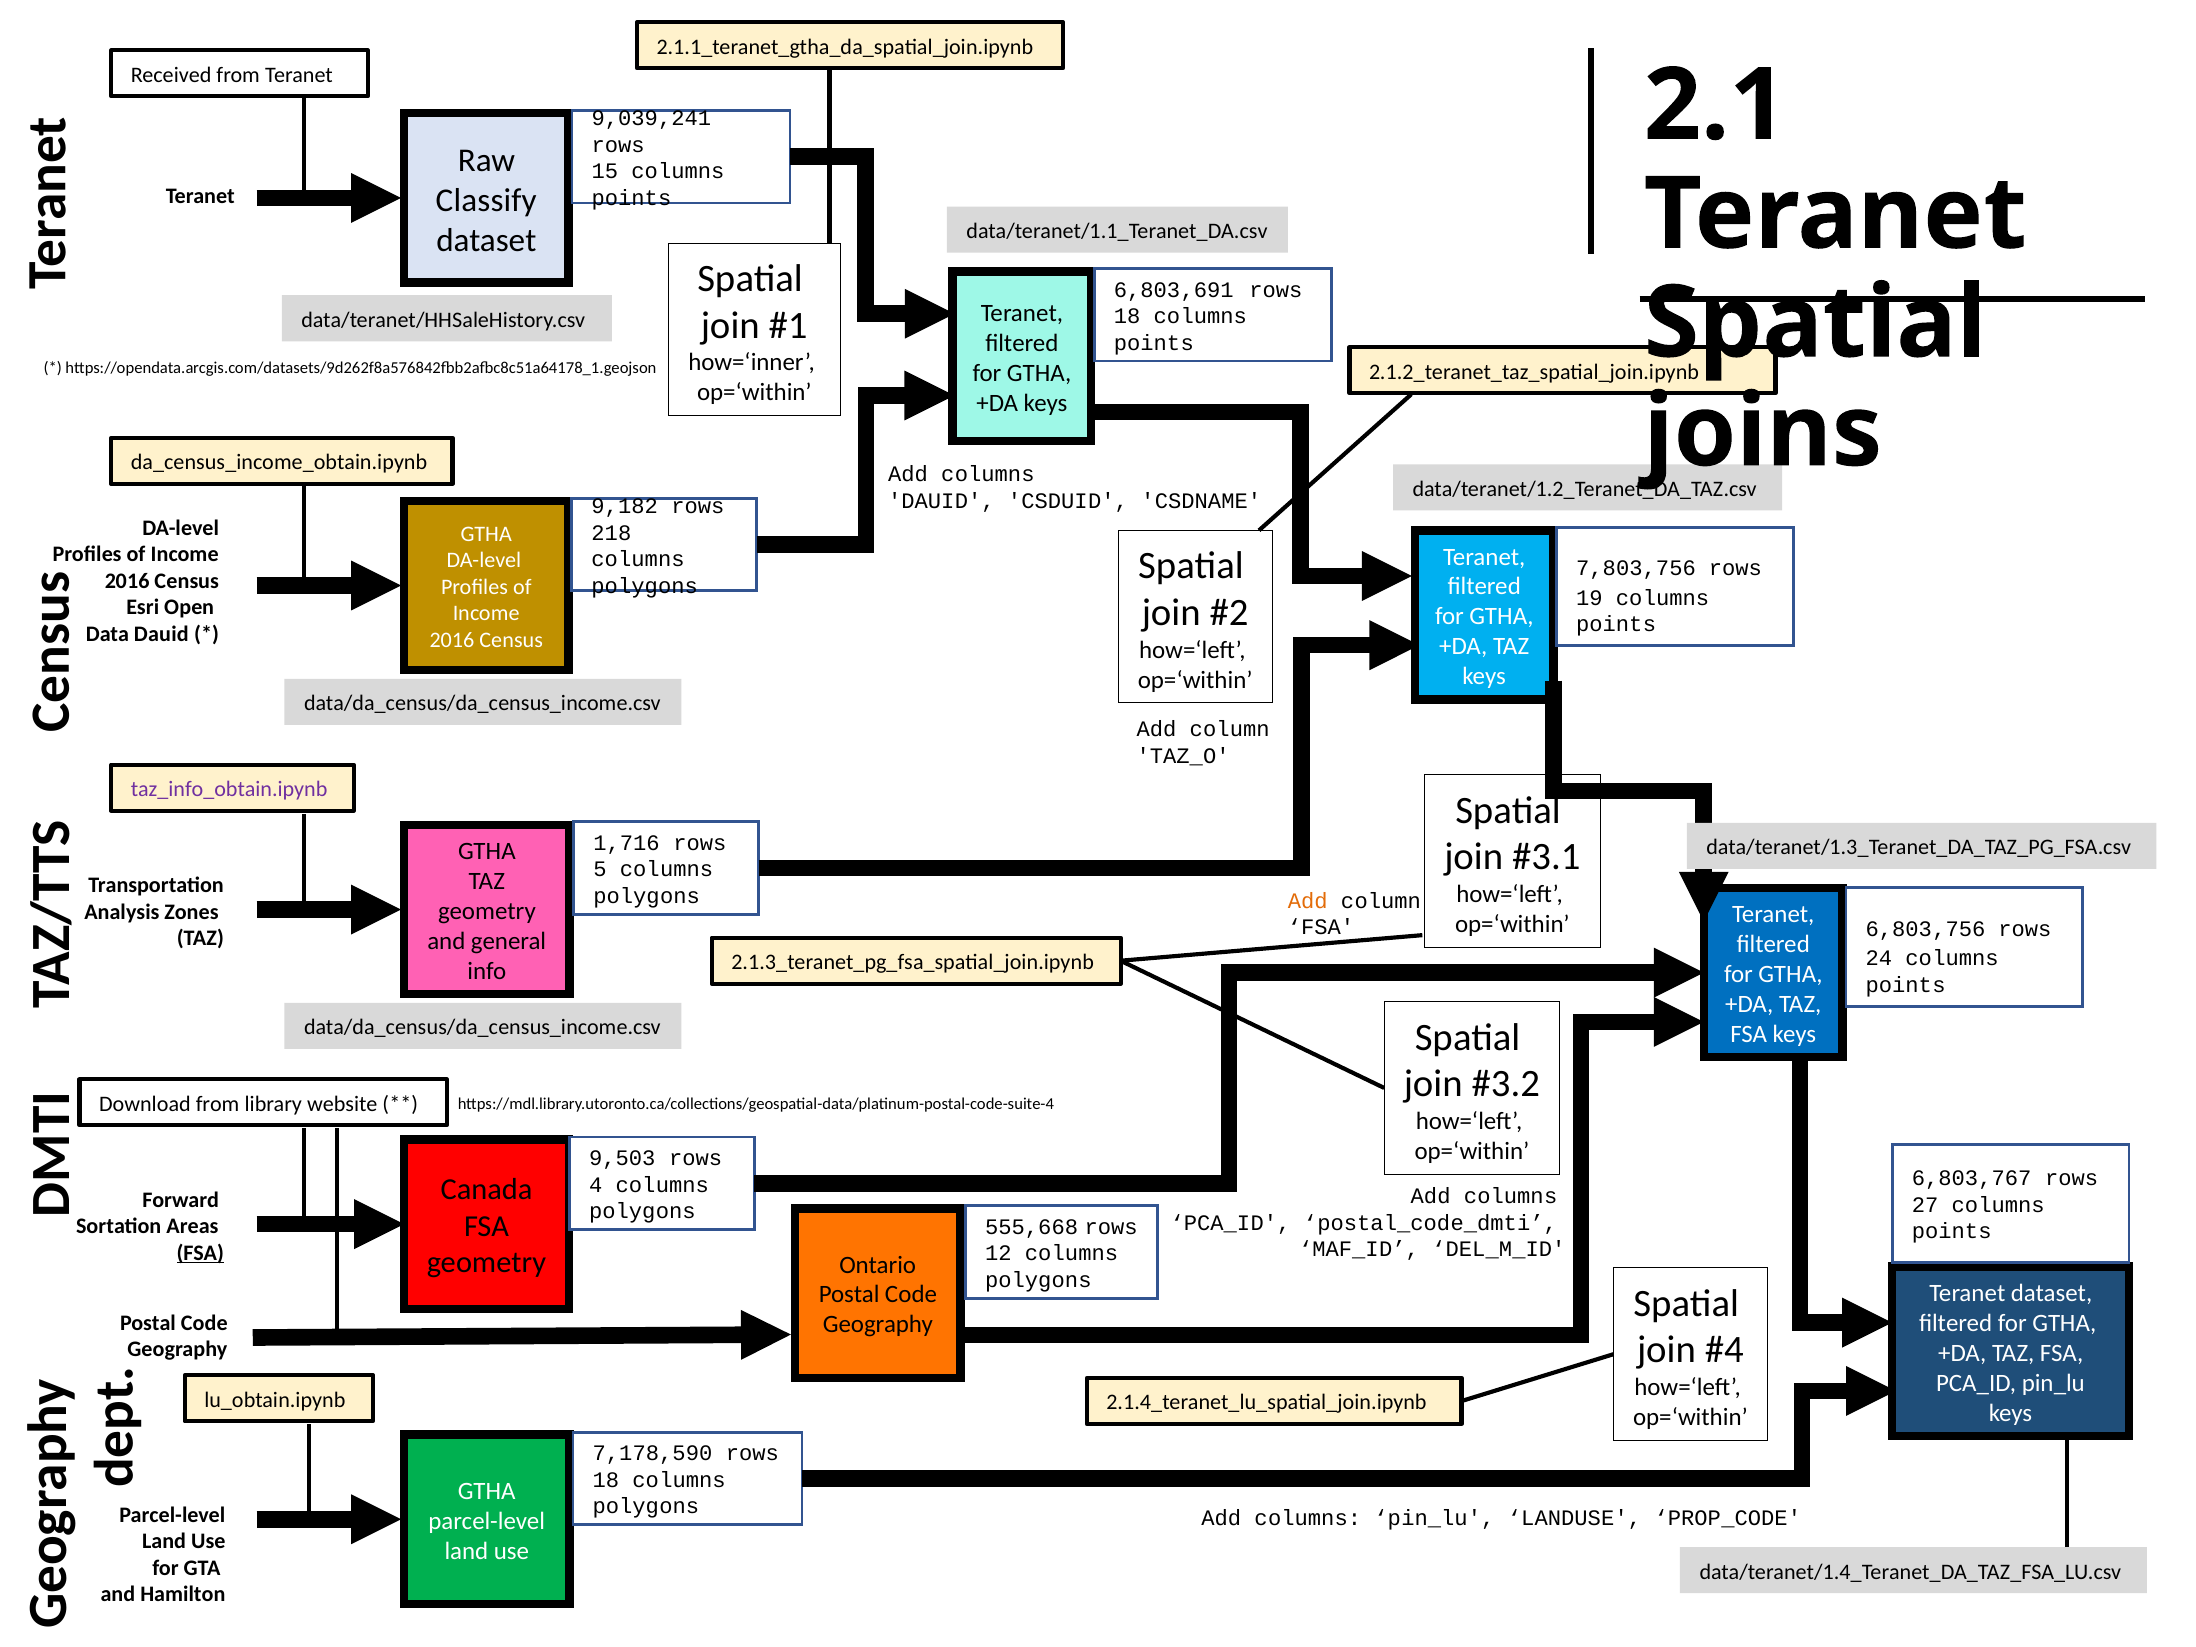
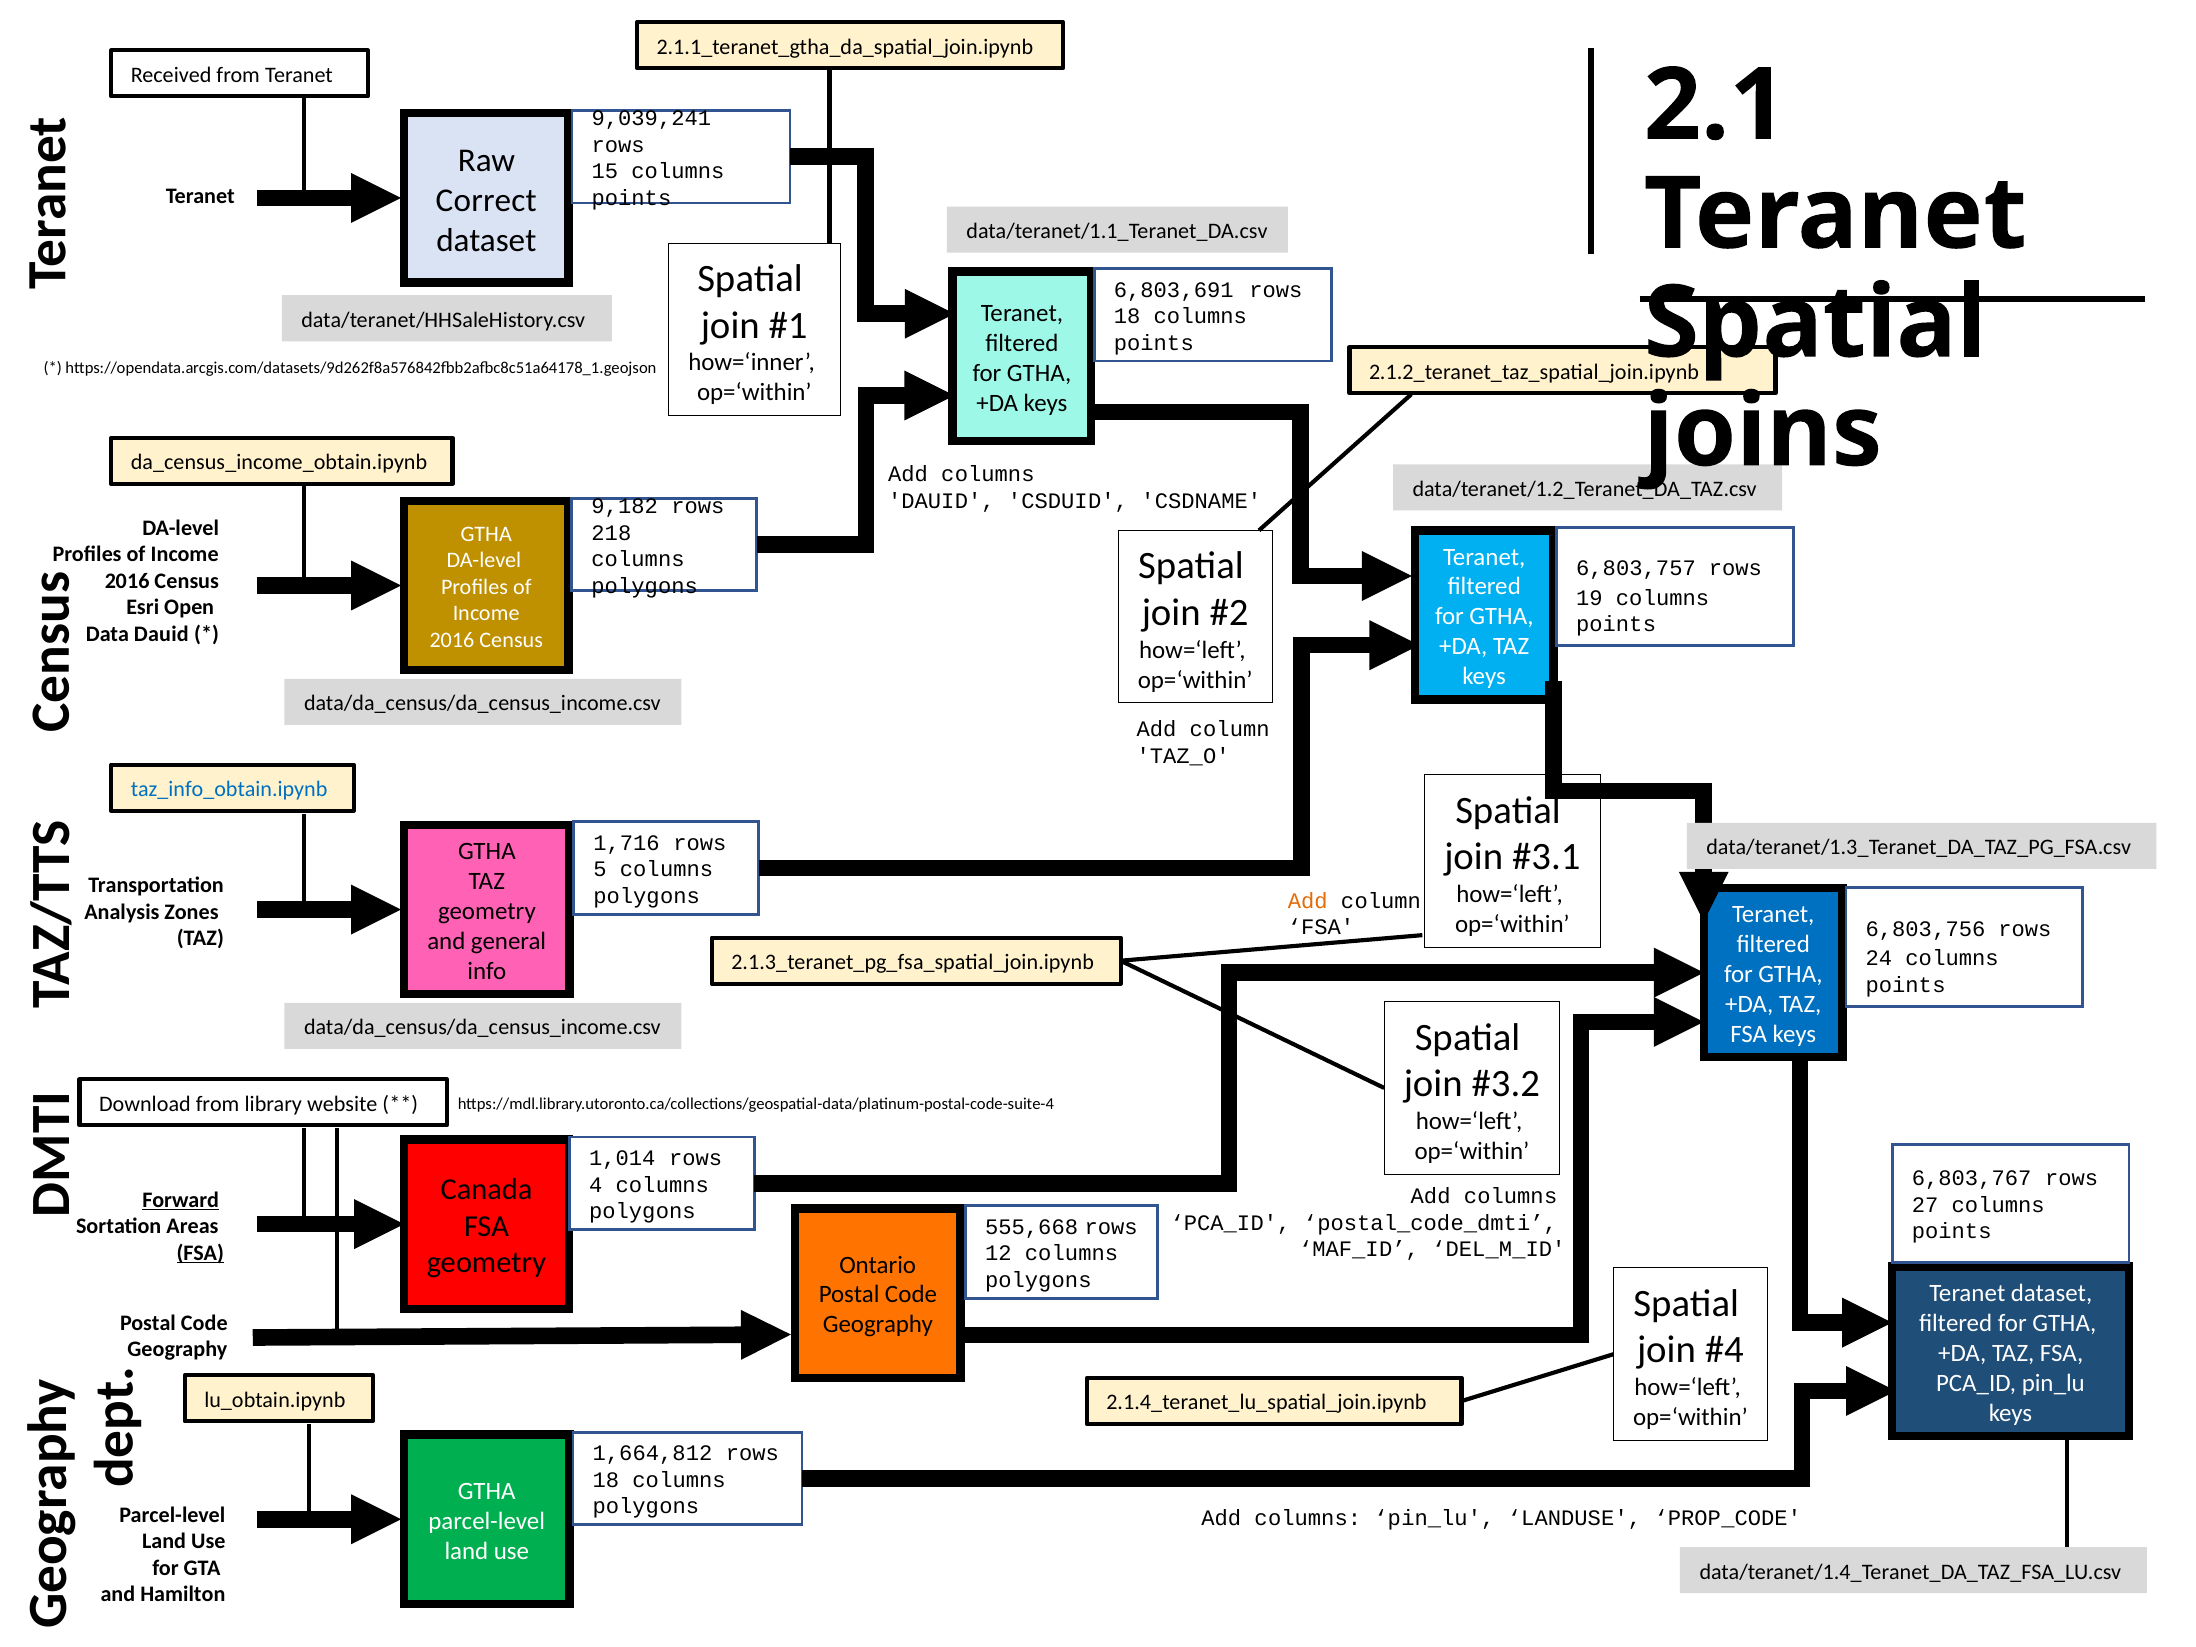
Classify: Classify -> Correct (486, 200)
7,803,756: 7,803,756 -> 6,803,757 (1636, 568)
taz_info_obtain.ipynb colour: purple -> blue (229, 789)
9,503: 9,503 -> 1,014 (622, 1158)
Forward underline: none -> present (181, 1200)
7,178,590: 7,178,590 -> 1,664,812 (652, 1453)
